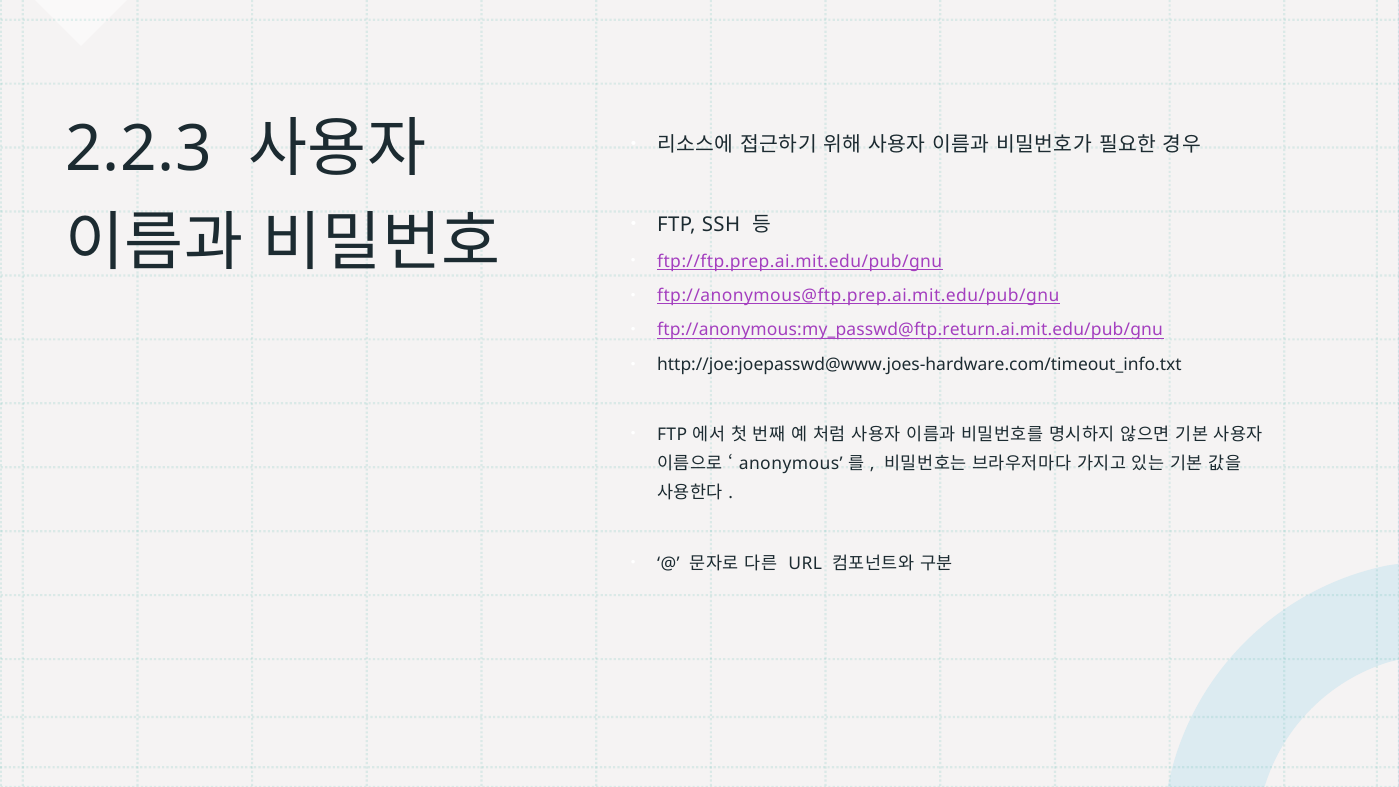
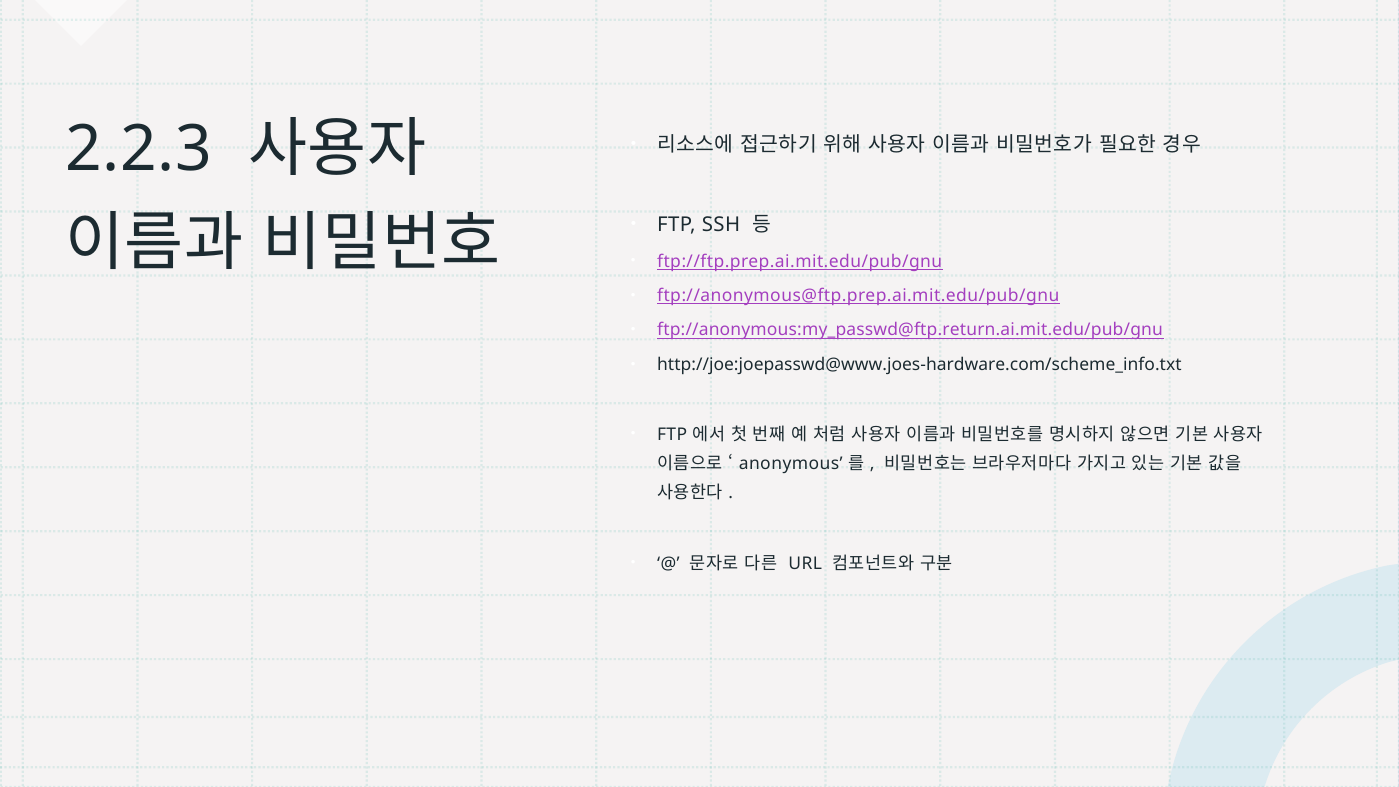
http://joe:joepasswd@www.joes-hardware.com/timeout_info.txt: http://joe:joepasswd@www.joes-hardware.com/timeout_info.txt -> http://joe:joepasswd@www.joes-hardware.com/scheme_info.txt (919, 364)
